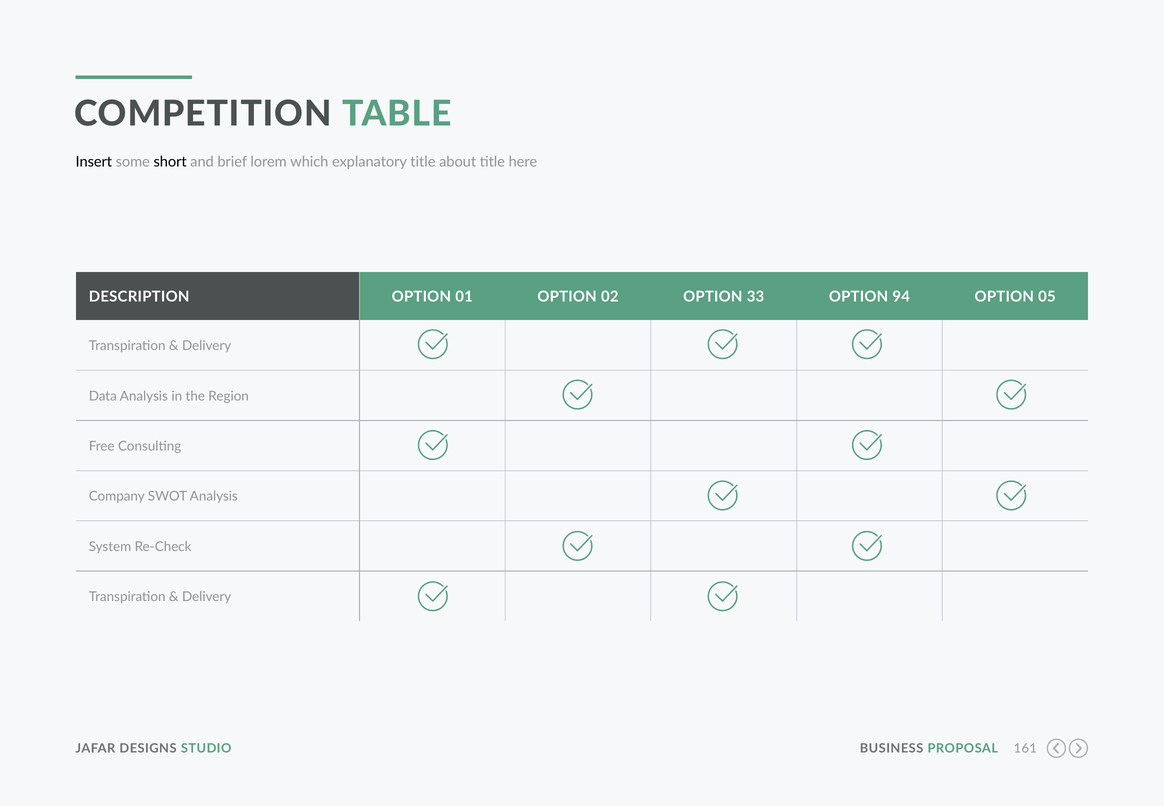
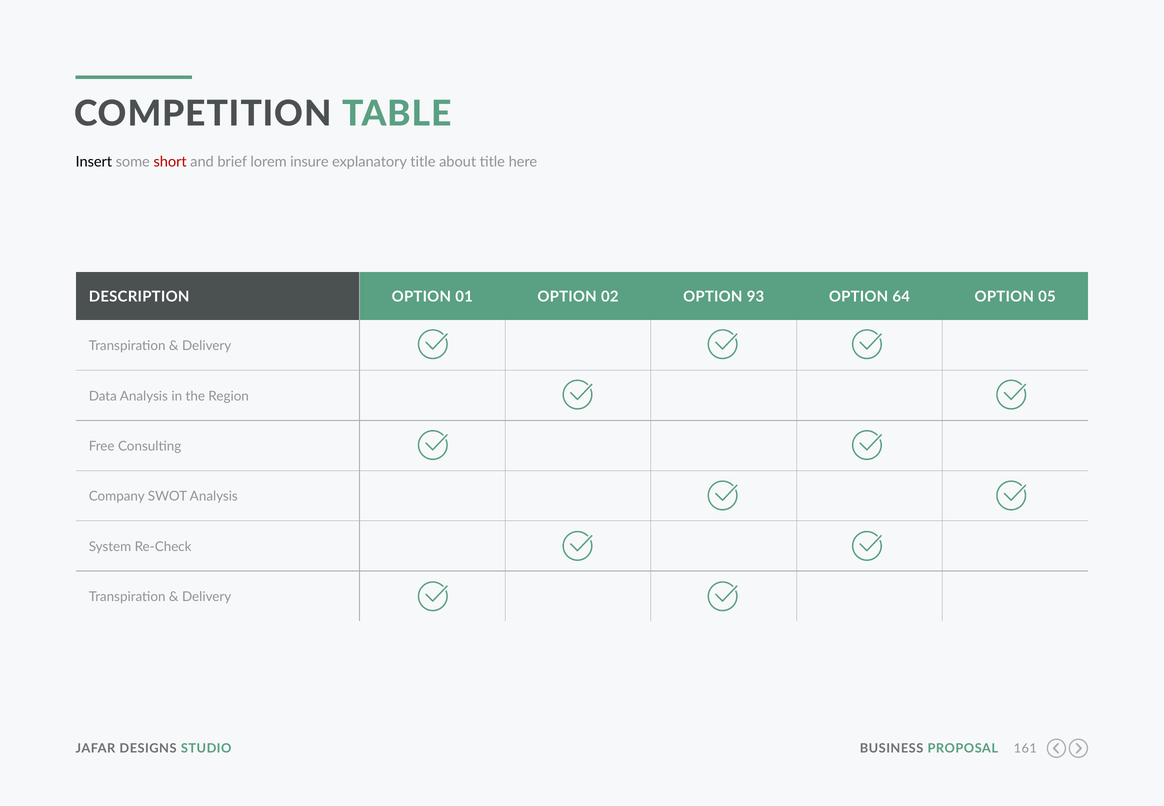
short colour: black -> red (170, 162)
which: which -> insure (309, 162)
33: 33 -> 93 (755, 297)
94: 94 -> 64 (901, 297)
